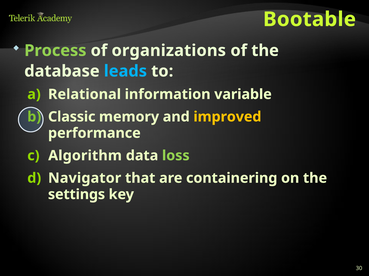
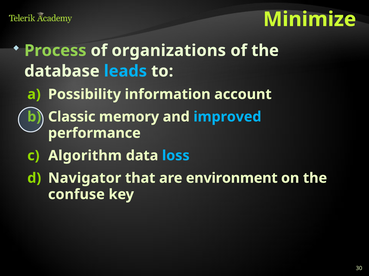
Bootable: Bootable -> Minimize (310, 19)
Relational: Relational -> Possibility (85, 95)
variable: variable -> account (243, 95)
improved colour: yellow -> light blue (227, 117)
loss colour: light green -> light blue (176, 156)
containering: containering -> environment (232, 179)
settings: settings -> confuse (76, 195)
